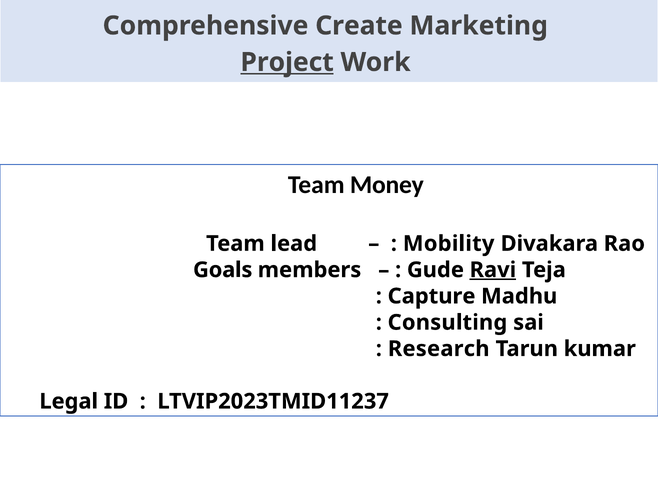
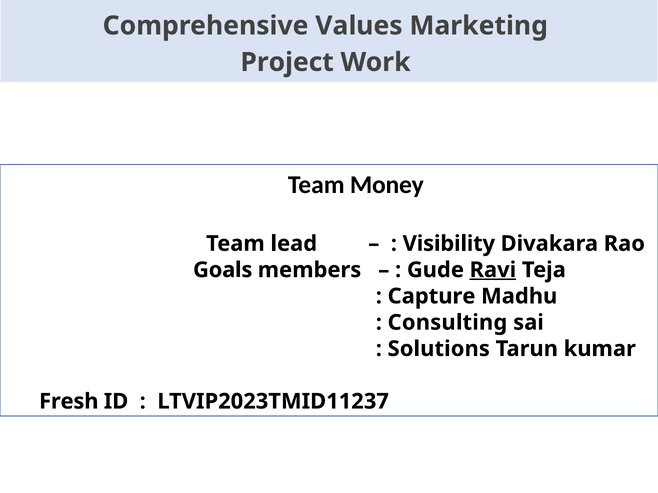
Create: Create -> Values (359, 26)
Project underline: present -> none (287, 62)
Mobility: Mobility -> Visibility (449, 244)
Research: Research -> Solutions (439, 349)
Legal: Legal -> Fresh (69, 402)
